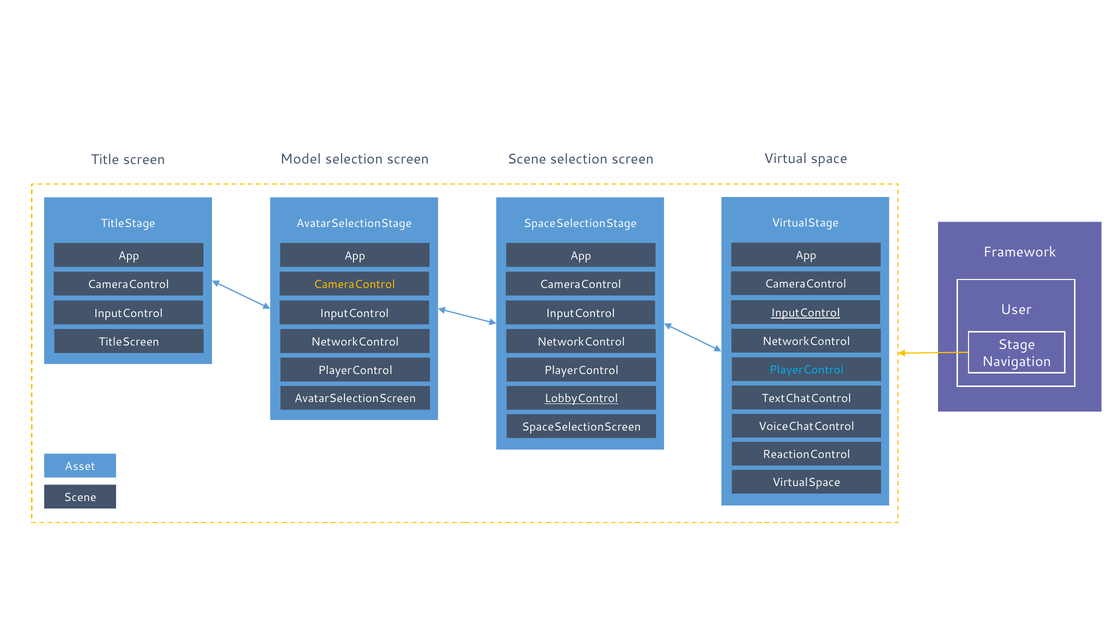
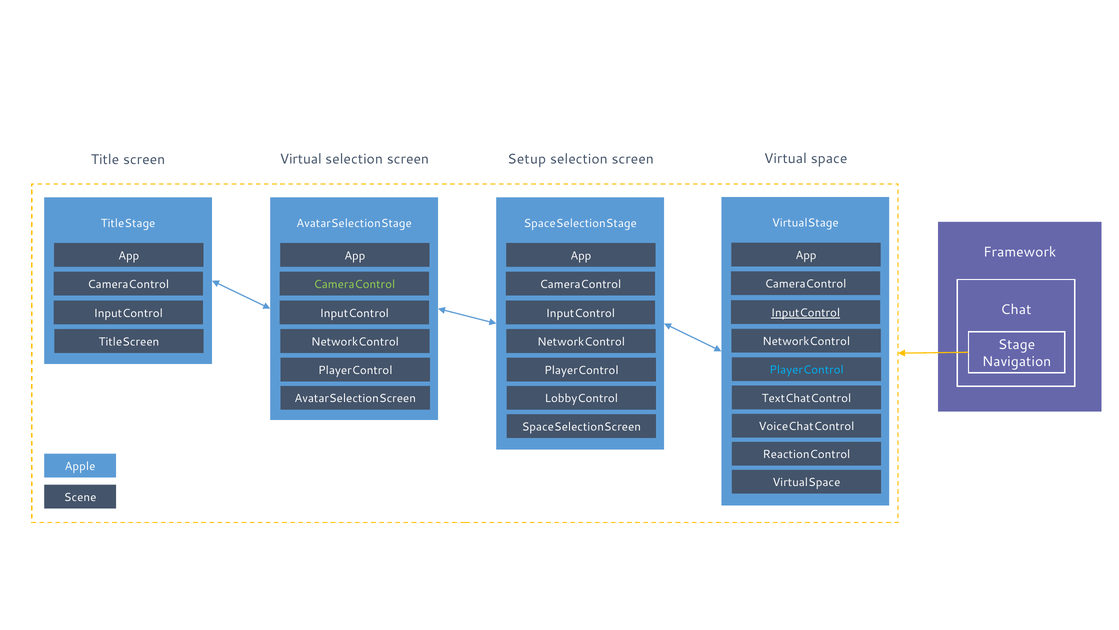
Title screen Model: Model -> Virtual (301, 159)
screen Scene: Scene -> Setup (527, 159)
CameraControl colour: yellow -> light green (354, 284)
User: User -> Chat (1016, 309)
LobbyControl underline: present -> none (581, 398)
Asset: Asset -> Apple (80, 466)
